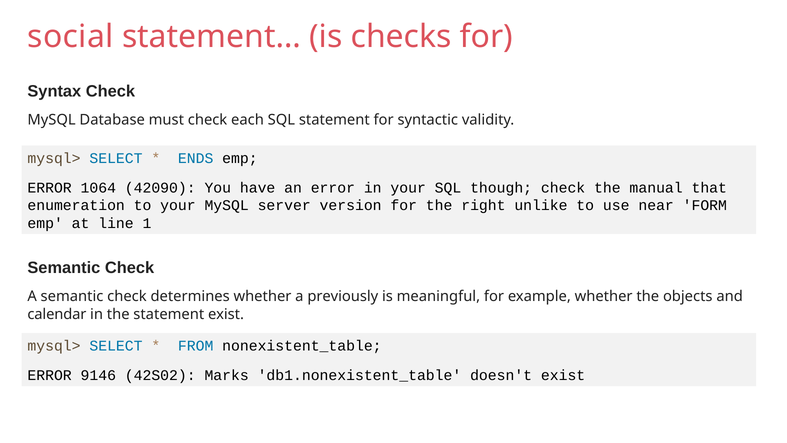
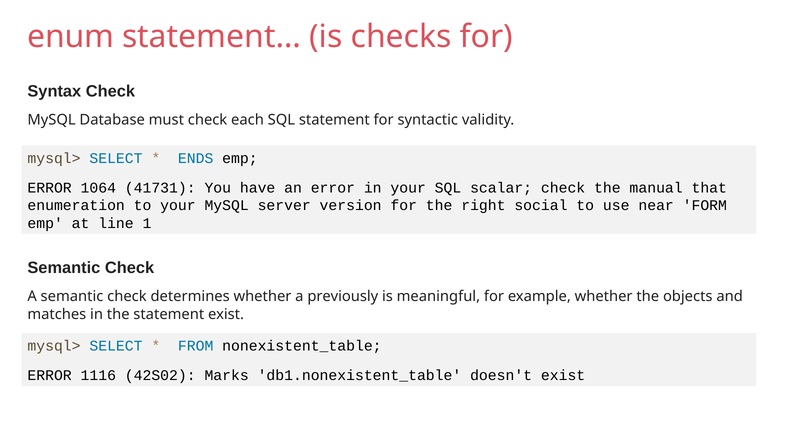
social: social -> enum (71, 36)
42090: 42090 -> 41731 (160, 188)
though: though -> scalar (501, 188)
unlike: unlike -> social (541, 205)
calendar: calendar -> matches (57, 314)
9146: 9146 -> 1116 (98, 375)
